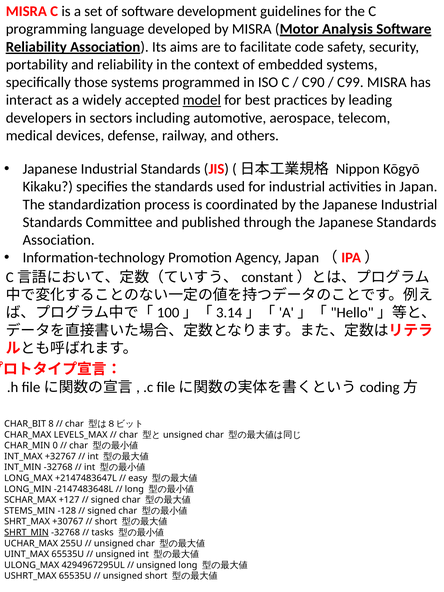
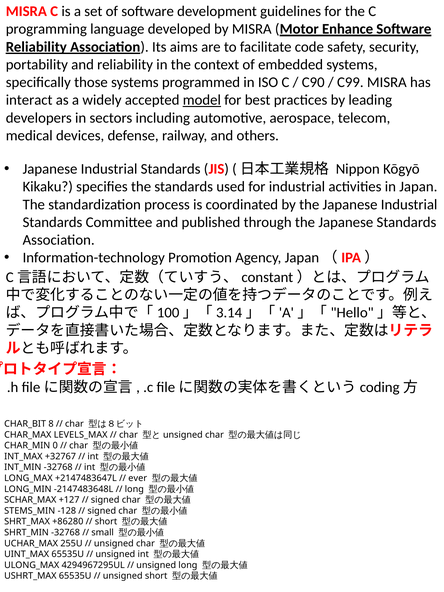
Analysis: Analysis -> Enhance (348, 29)
easy: easy -> ever (138, 478)
+30767: +30767 -> +86280 (68, 522)
SHRT_MIN underline: present -> none (26, 532)
tasks: tasks -> small (103, 532)
